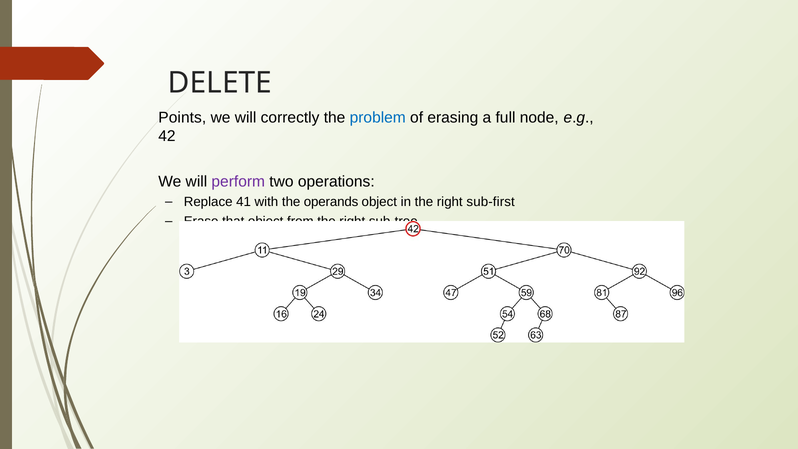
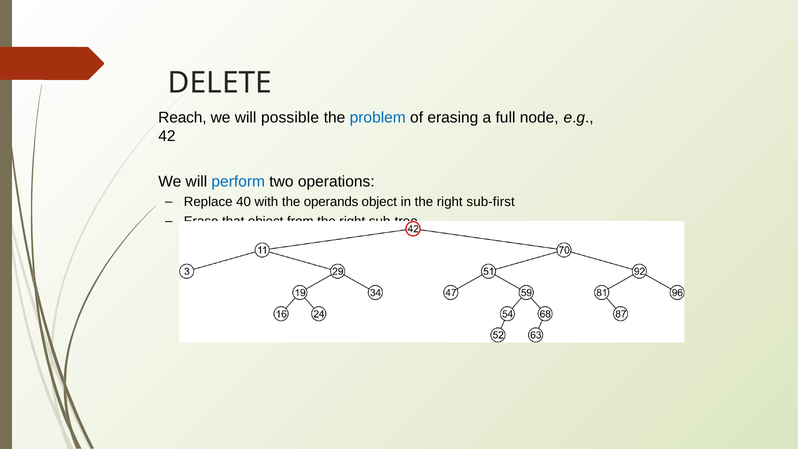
Points: Points -> Reach (182, 118)
correctly: correctly -> possible (290, 118)
perform colour: purple -> blue (238, 182)
41: 41 -> 40 (244, 202)
